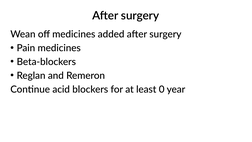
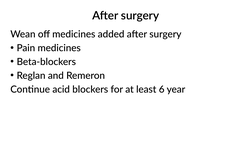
0: 0 -> 6 (162, 89)
